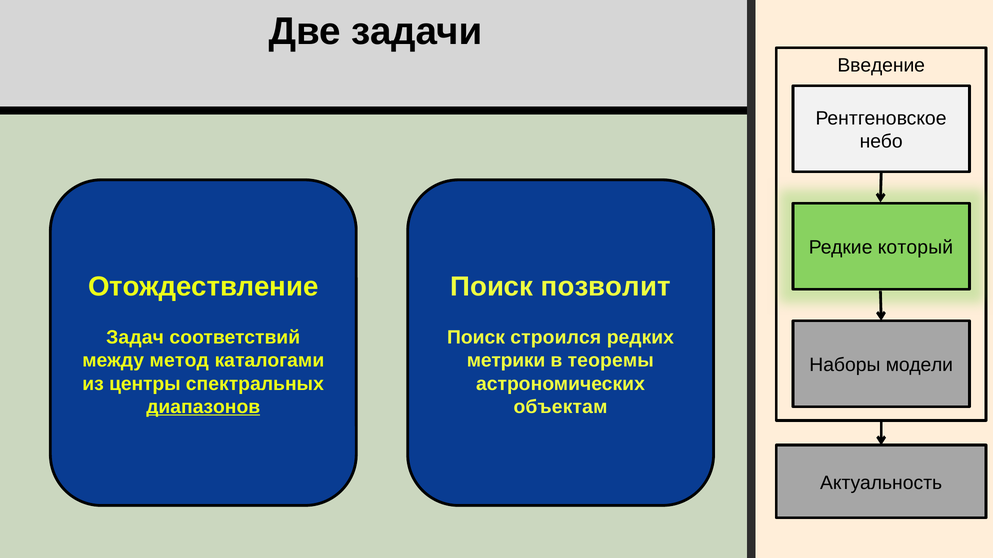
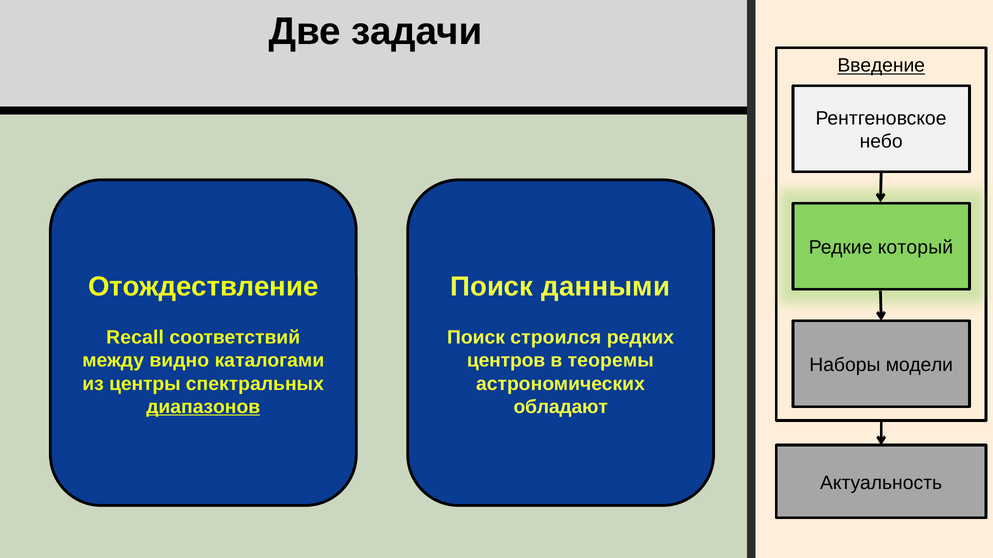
Введение underline: none -> present (881, 66)
позволит: позволит -> данными (606, 287)
Задач: Задач -> Recall (135, 338)
метод: метод -> видно (179, 361)
метрики: метрики -> центров (506, 361)
объектам: объектам -> обладают (561, 407)
